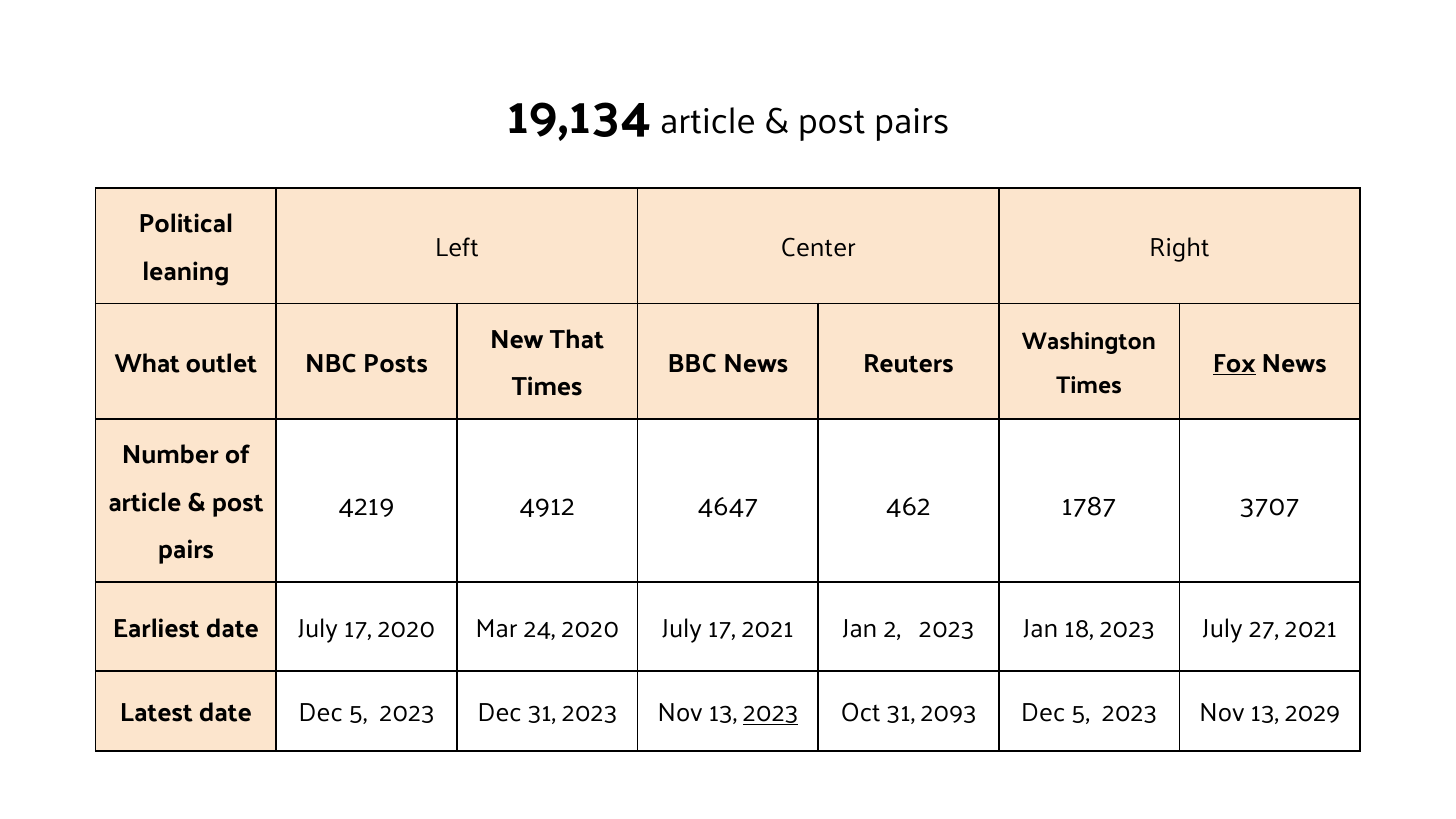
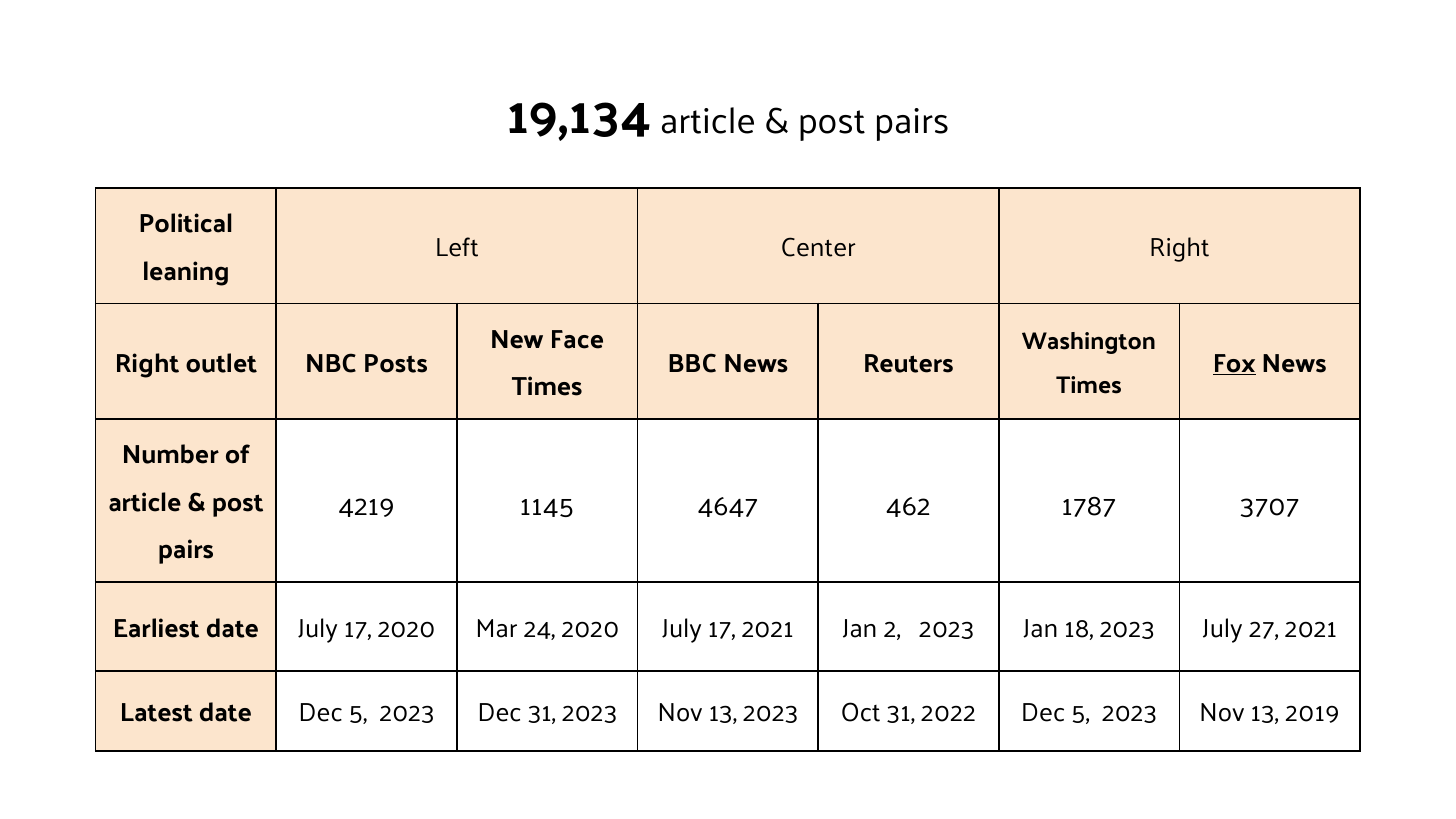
That: That -> Face (577, 340)
What: What -> Right (147, 363)
4912: 4912 -> 1145 (547, 507)
2023 underline: present -> none (771, 713)
2093: 2093 -> 2022 (949, 713)
2029: 2029 -> 2019 (1312, 713)
